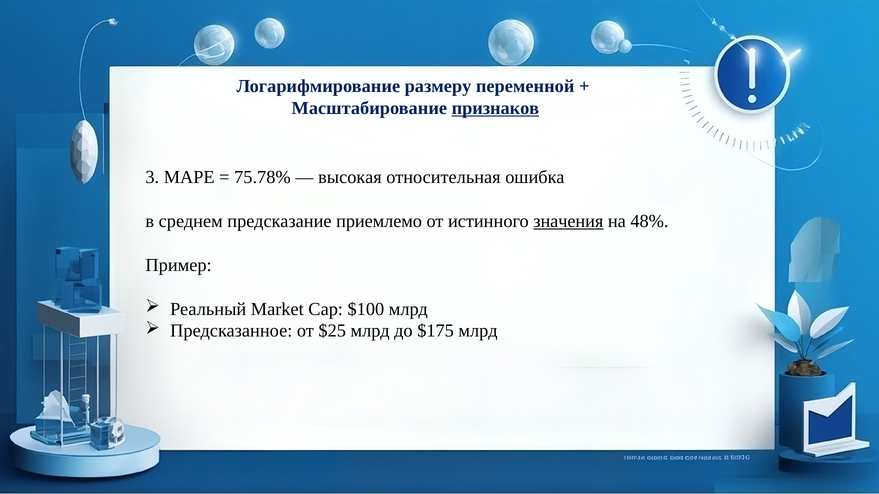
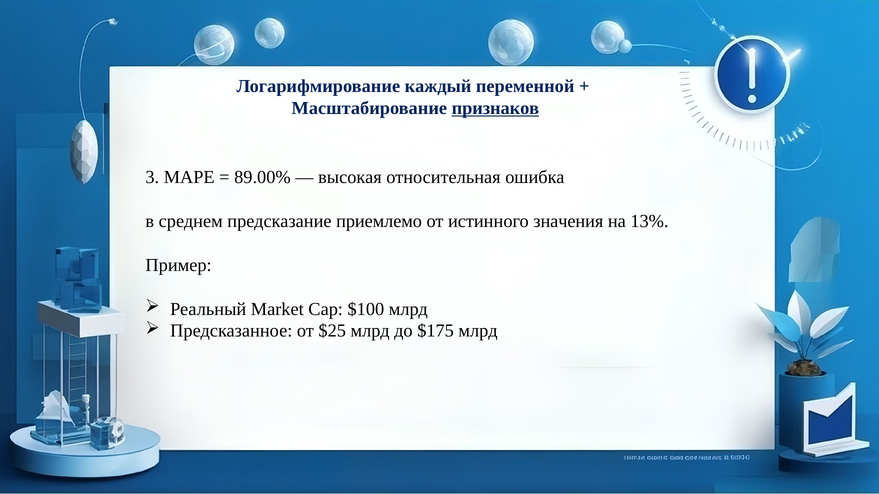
размеру: размеру -> каждый (438, 86)
75.78%: 75.78% -> 89.00% (262, 177)
значения underline: present -> none (568, 221)
48%: 48% -> 13% (649, 221)
